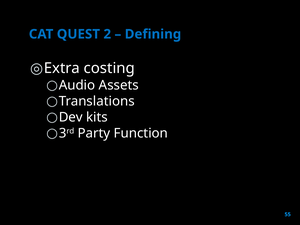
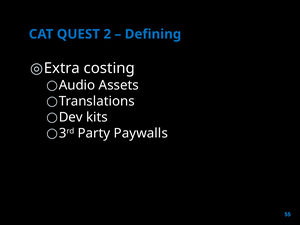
Function: Function -> Paywalls (141, 133)
